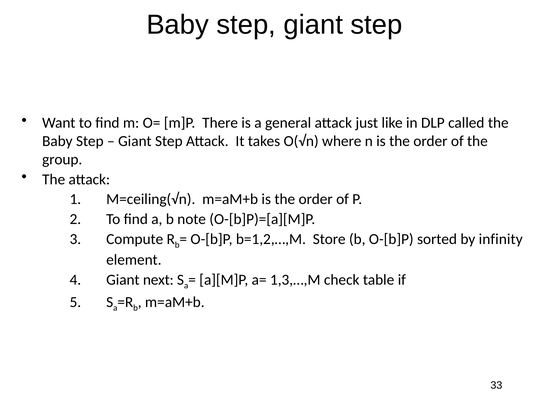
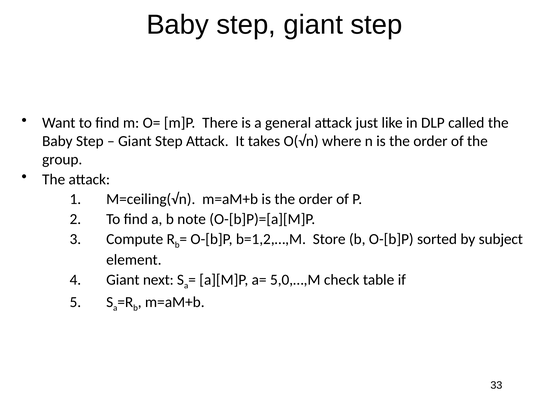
infinity: infinity -> subject (501, 239)
1,3,…,M: 1,3,…,M -> 5,0,…,M (295, 279)
